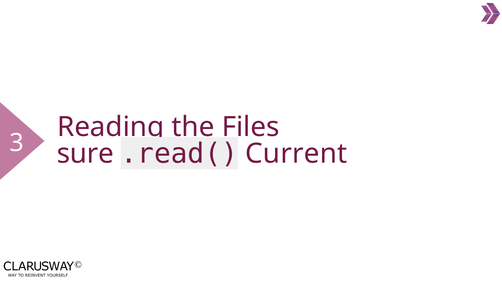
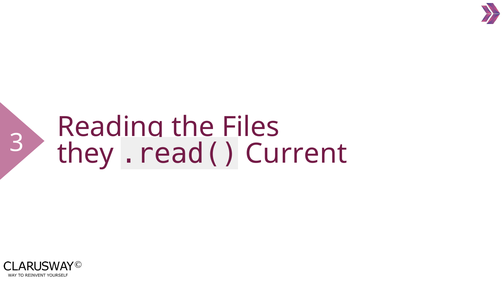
sure: sure -> they (85, 154)
